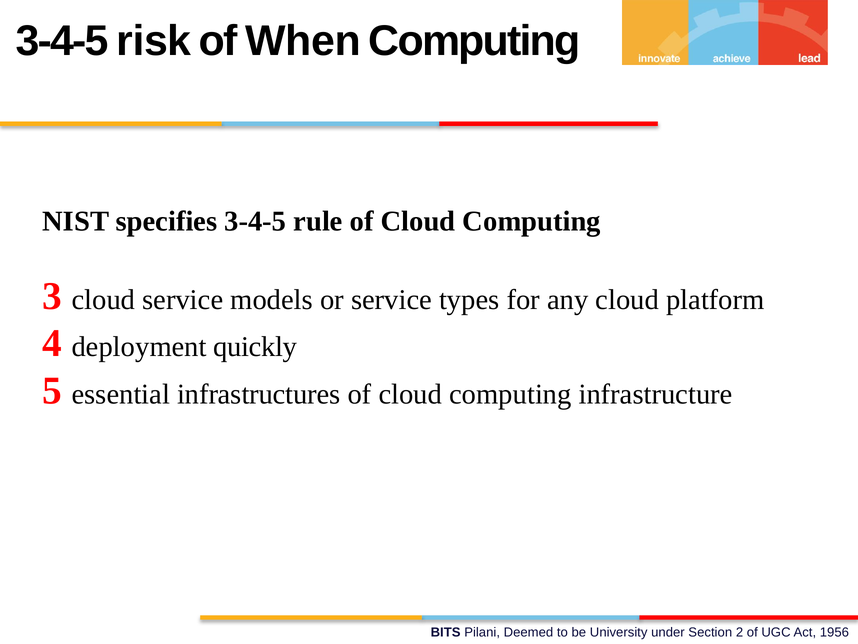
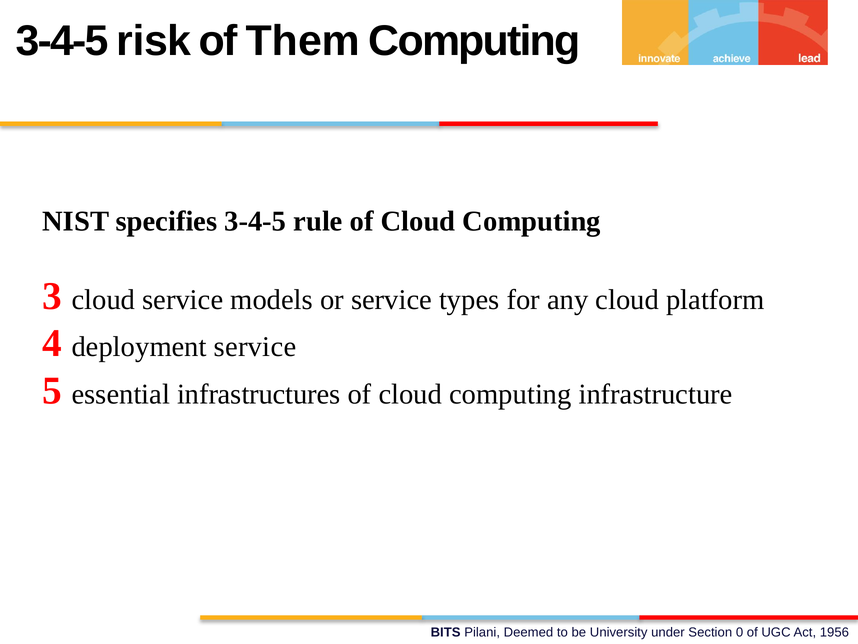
When: When -> Them (303, 41)
deployment quickly: quickly -> service (255, 347)
2: 2 -> 0 (740, 632)
